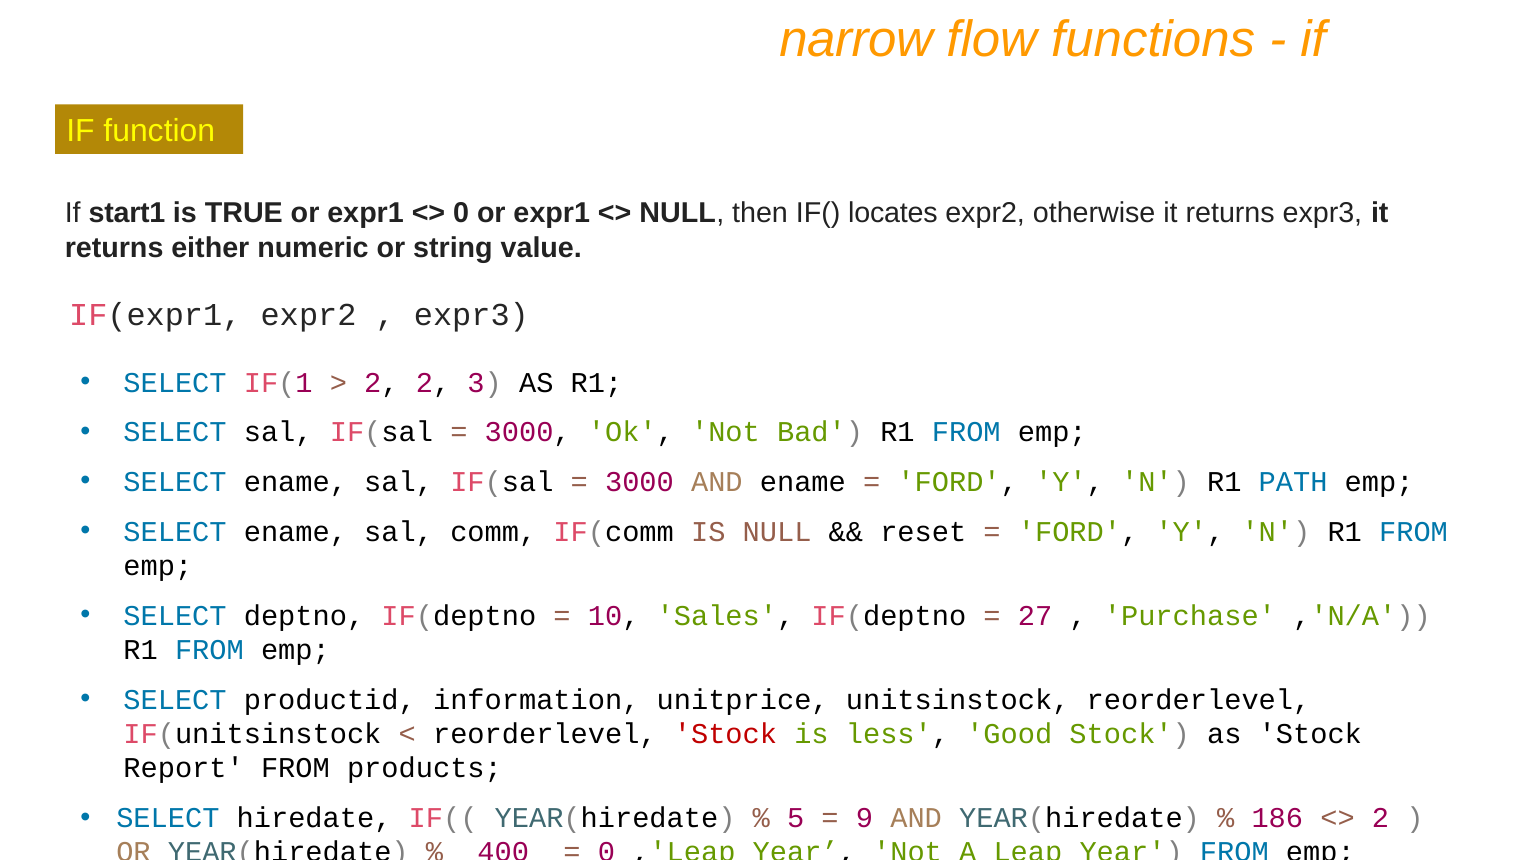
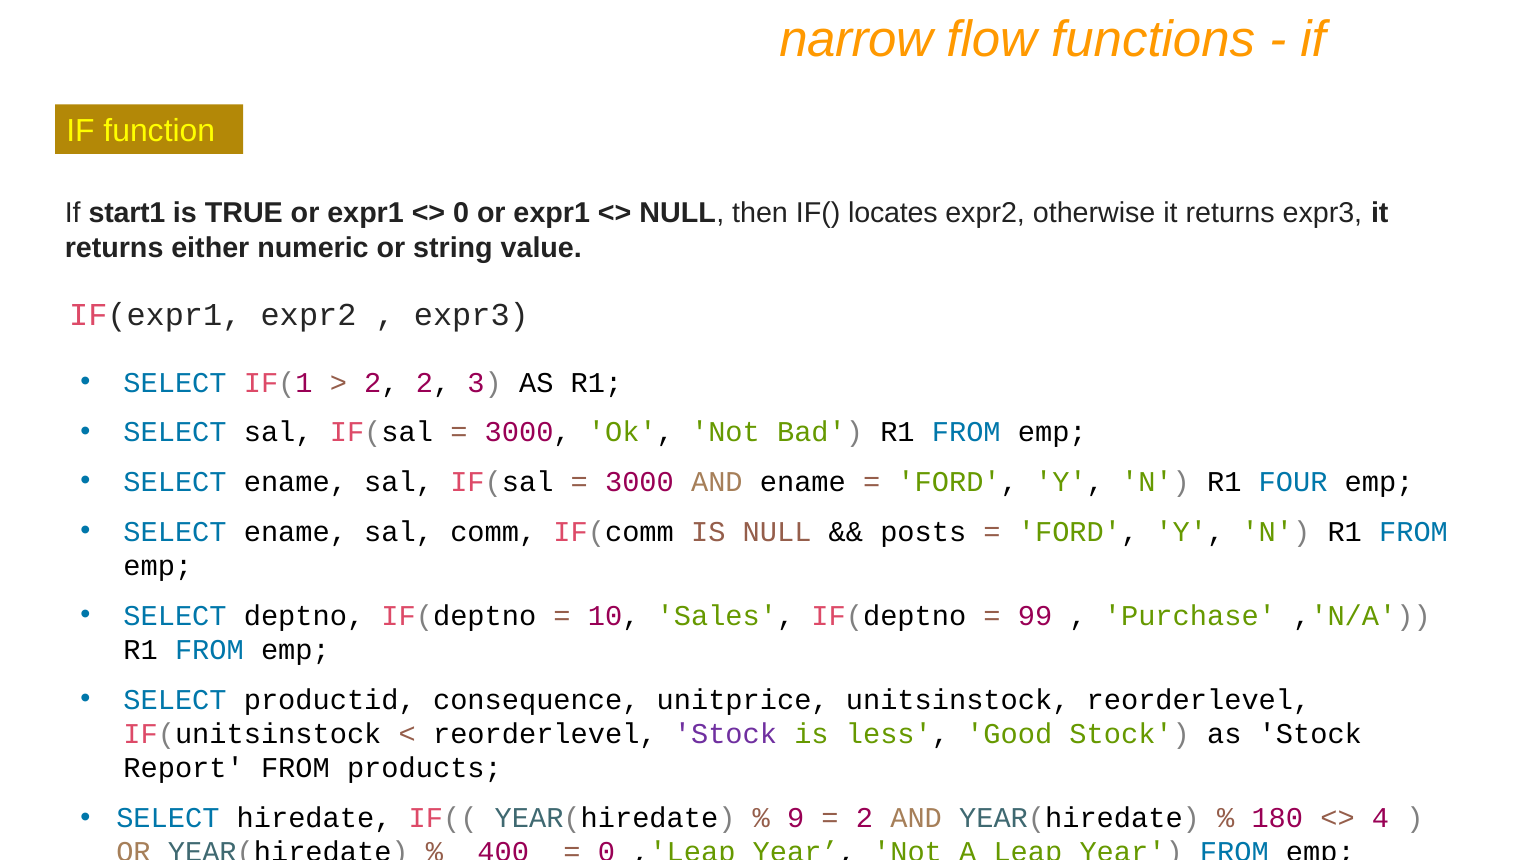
PATH: PATH -> FOUR (1293, 482)
reset: reset -> posts (923, 532)
27: 27 -> 99 (1035, 616)
information: information -> consequence (536, 700)
Stock colour: red -> purple (725, 734)
5: 5 -> 9 (796, 818)
9: 9 -> 2 (865, 818)
186: 186 -> 180 (1277, 818)
2: 2 -> 4 (1381, 818)
